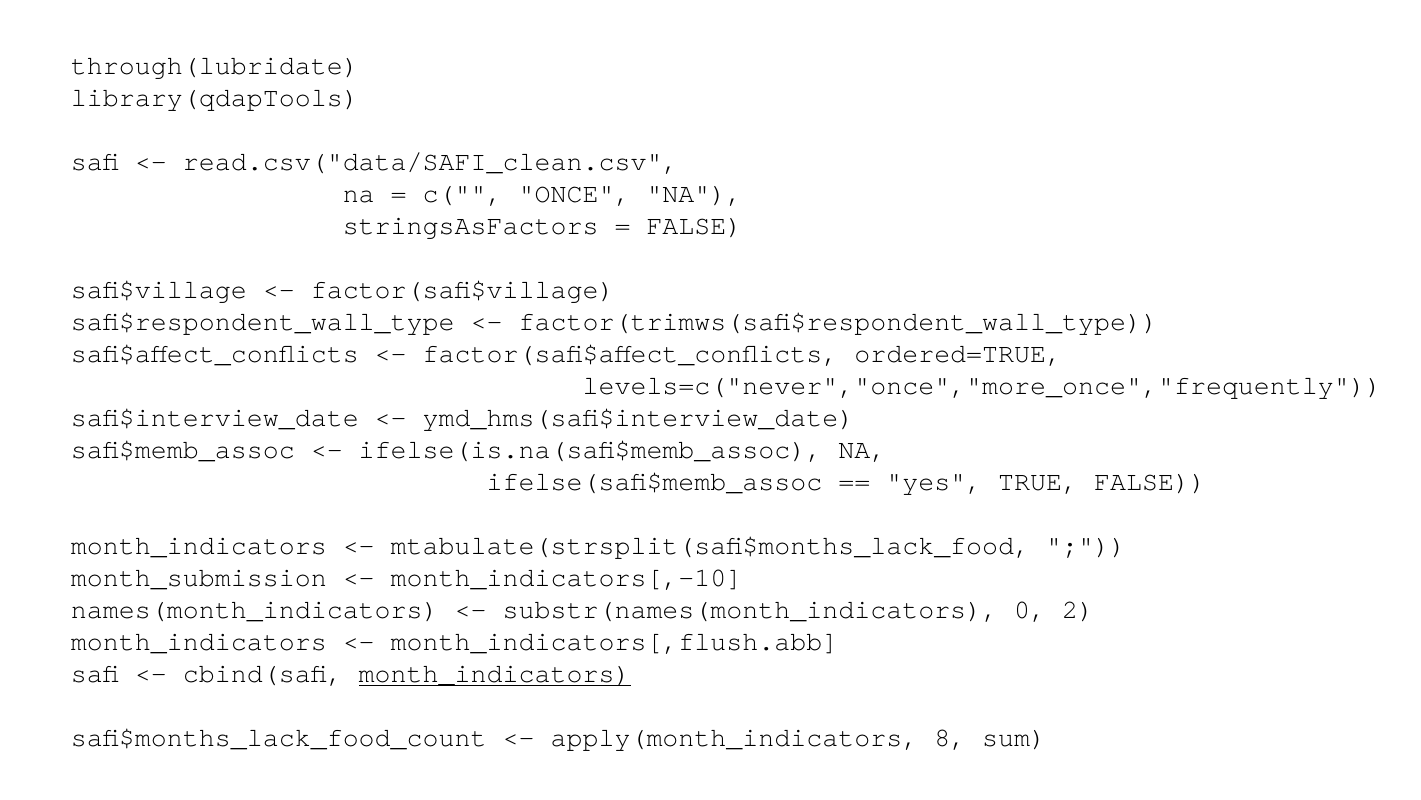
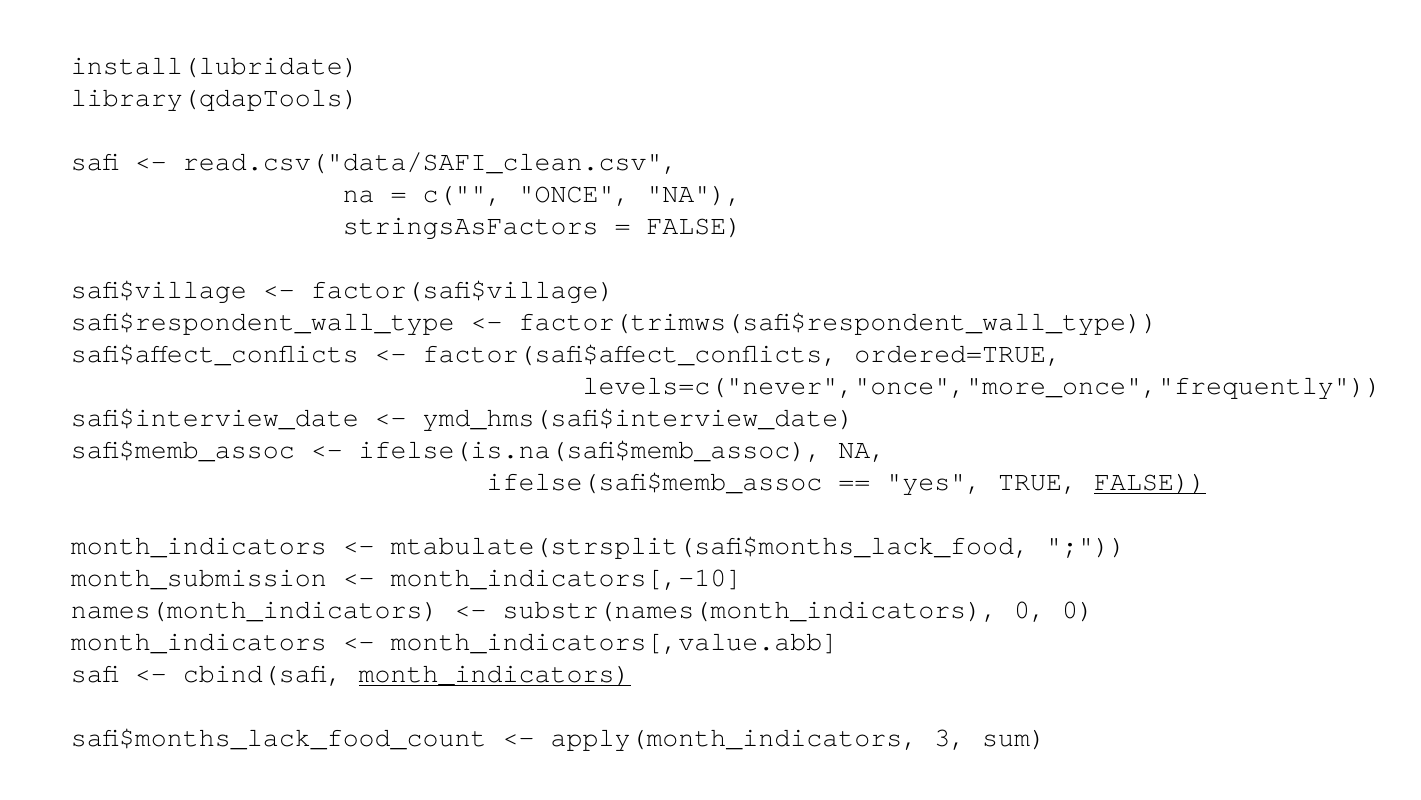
through(lubridate: through(lubridate -> install(lubridate (215, 66)
FALSE underline: none -> present (1150, 481)
0 2: 2 -> 0 (1078, 609)
month_indicators[,flush.abb: month_indicators[,flush.abb -> month_indicators[,value.abb (615, 641)
8: 8 -> 3 (950, 737)
